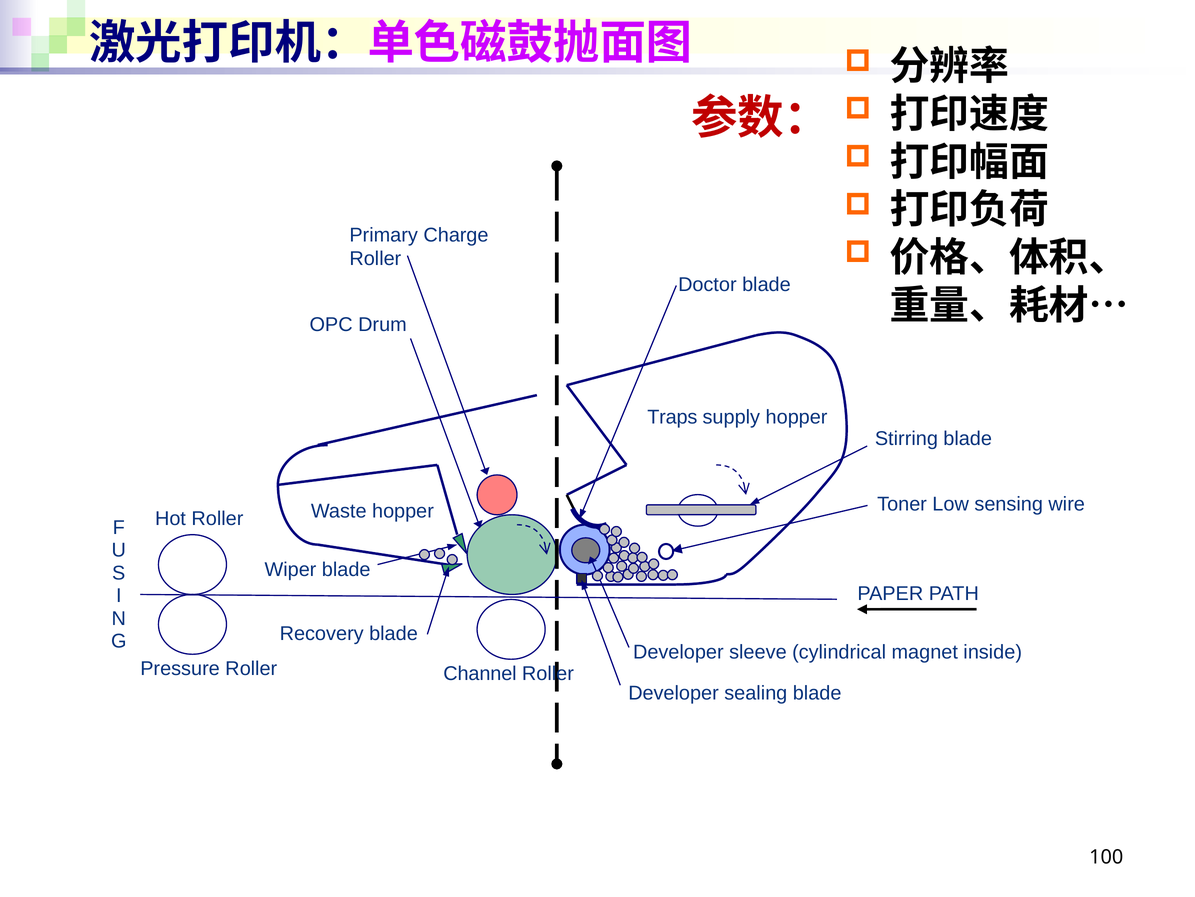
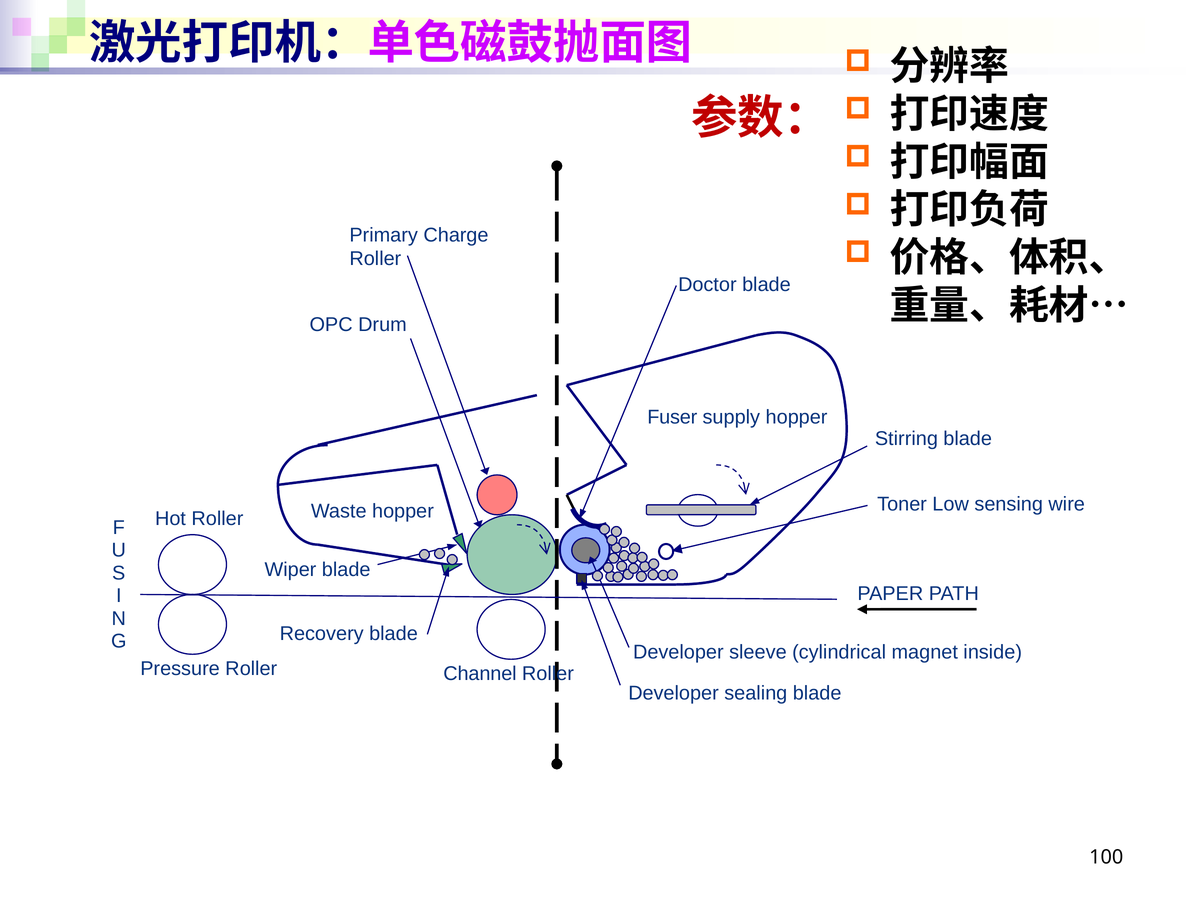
Traps: Traps -> Fuser (672, 417)
